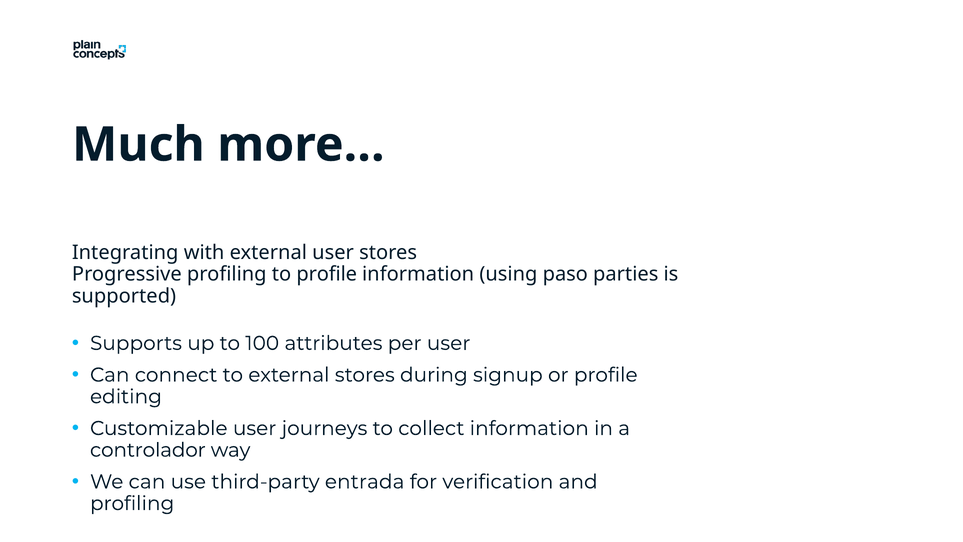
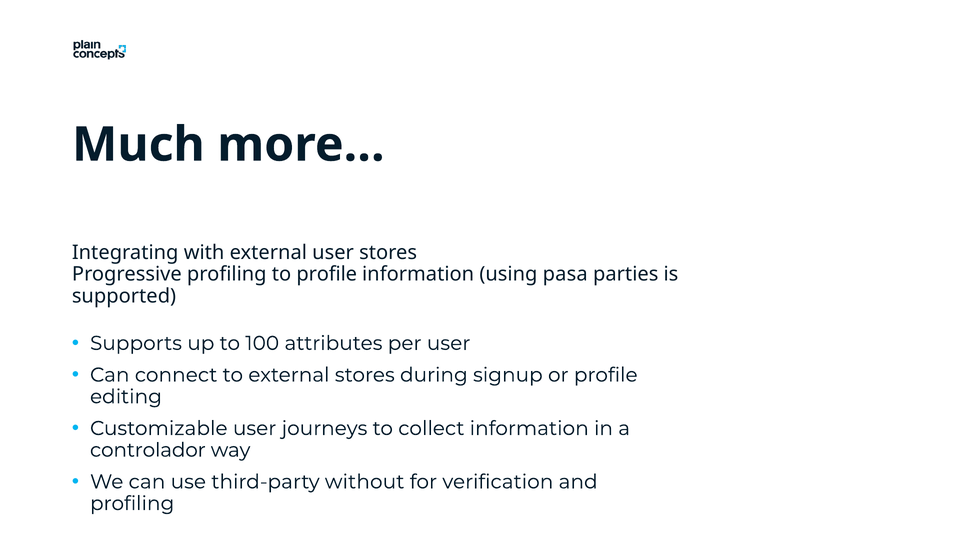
paso: paso -> pasa (565, 274)
entrada: entrada -> without (365, 482)
